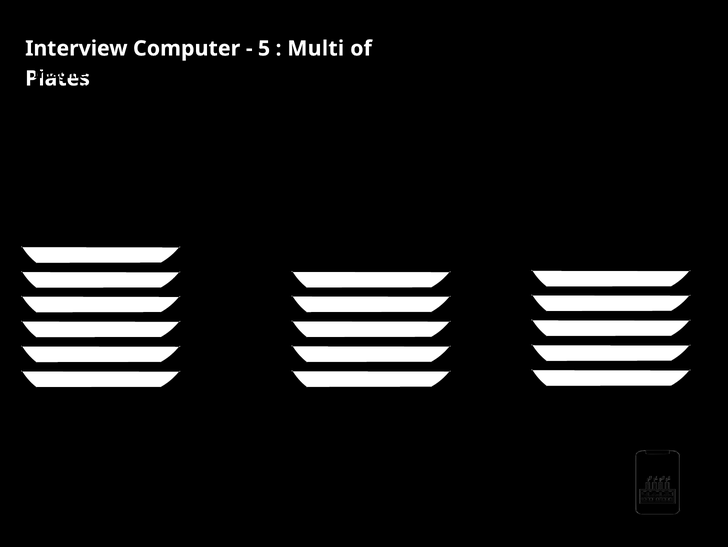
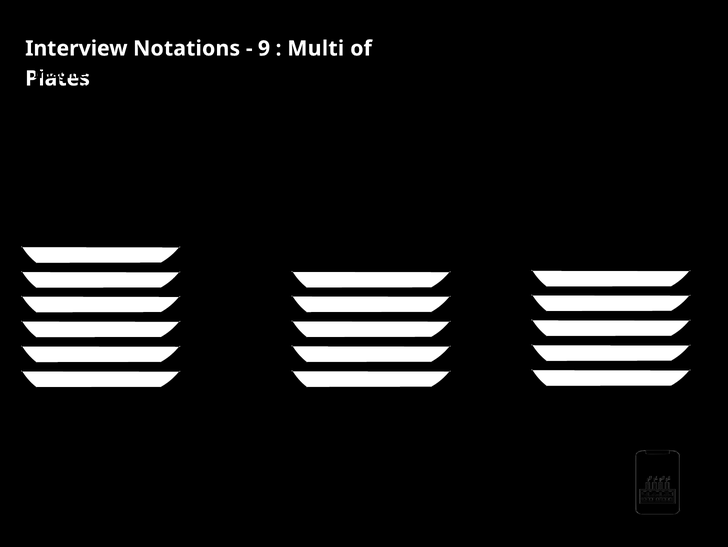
Computer: Computer -> Notations (187, 48)
5: 5 -> 9 (264, 48)
